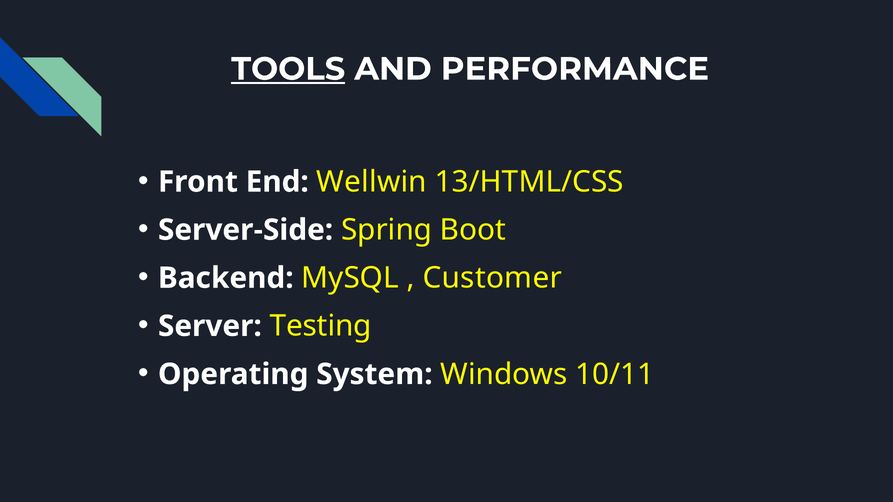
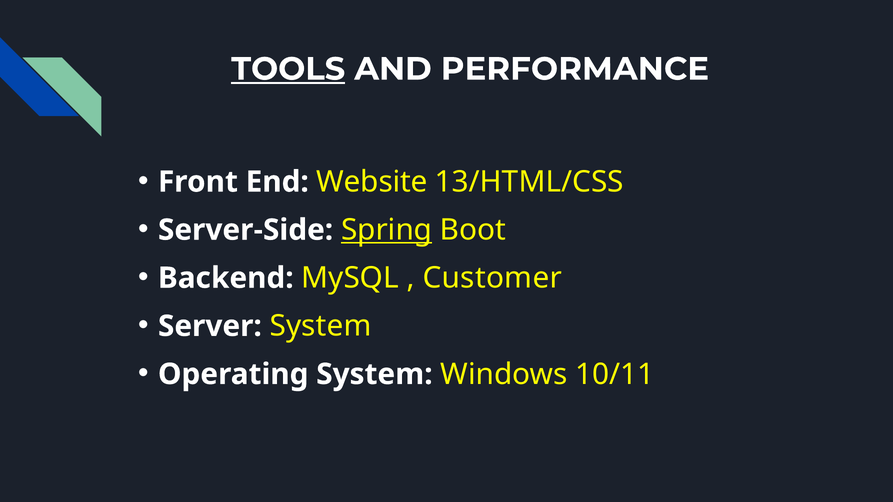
Wellwin: Wellwin -> Website (372, 182)
Spring underline: none -> present (387, 230)
Server Testing: Testing -> System (321, 326)
